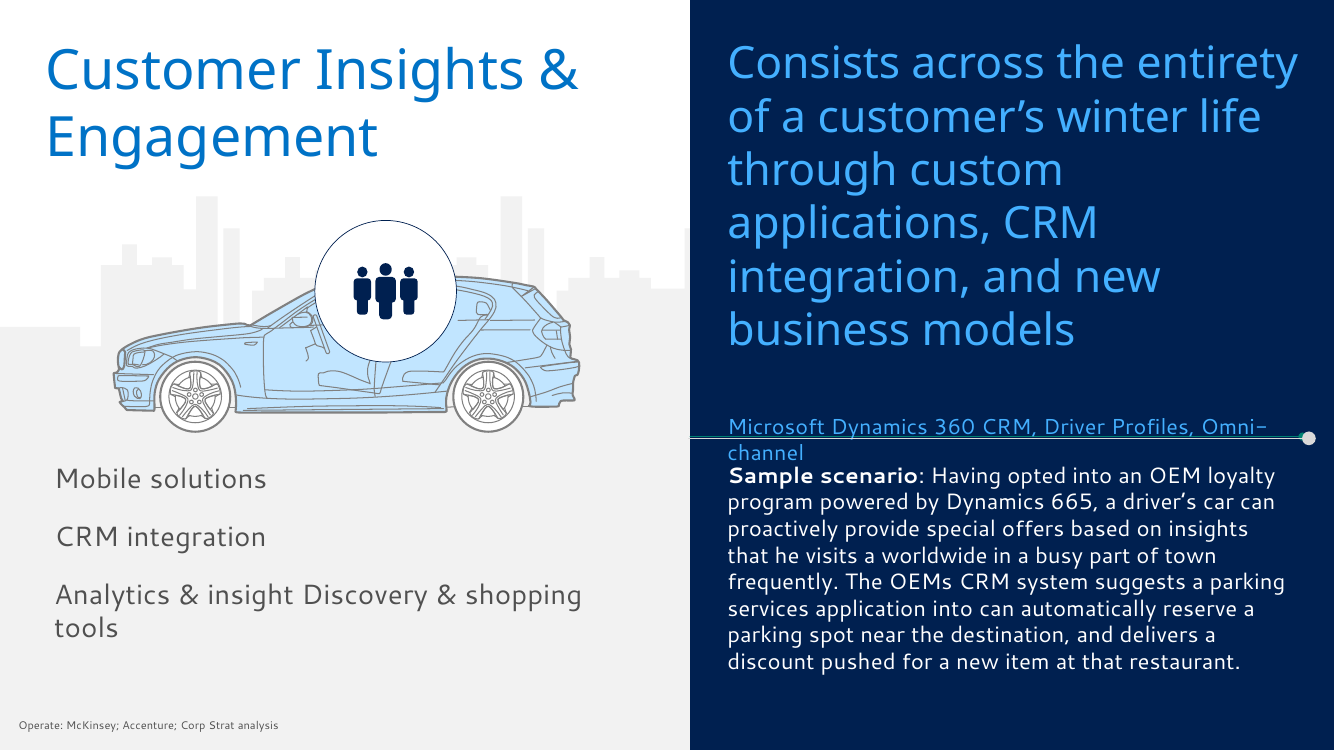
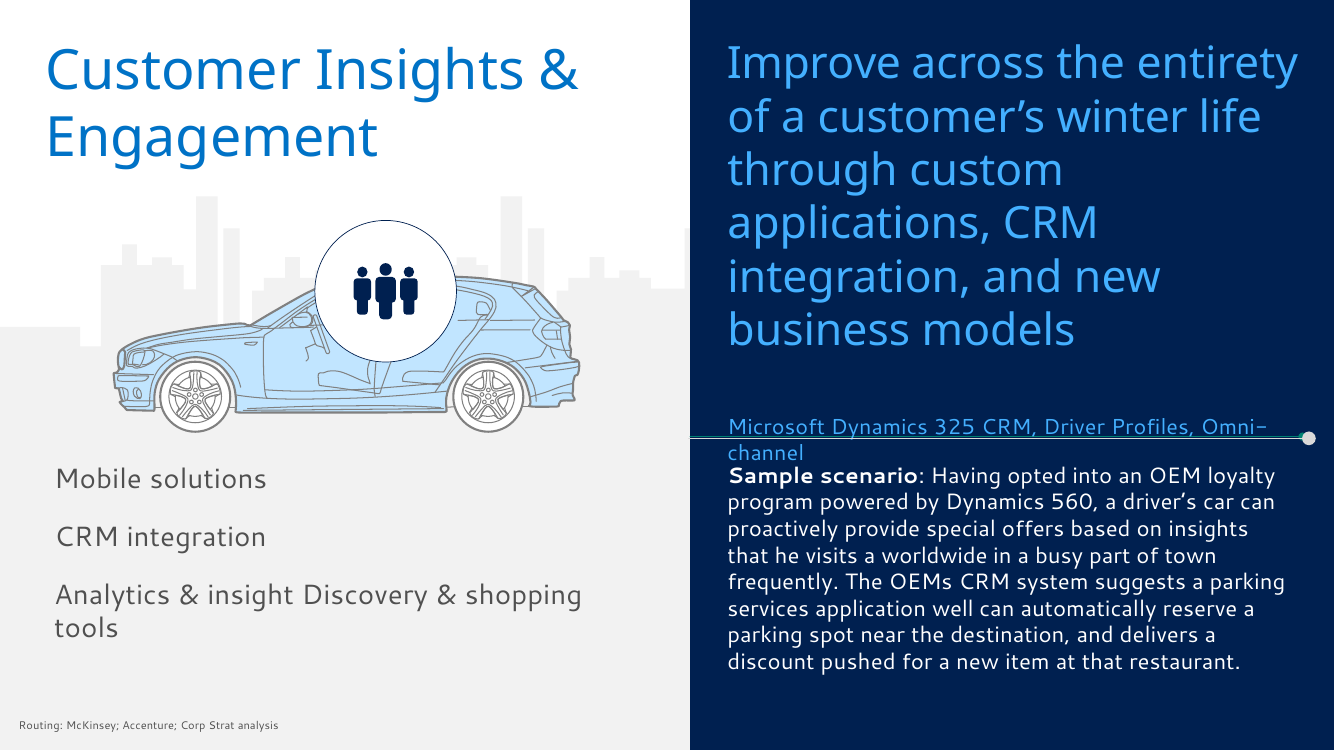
Consists: Consists -> Improve (814, 64)
360: 360 -> 325 (954, 428)
665: 665 -> 560 (1075, 503)
application into: into -> well (953, 609)
Operate: Operate -> Routing (41, 727)
